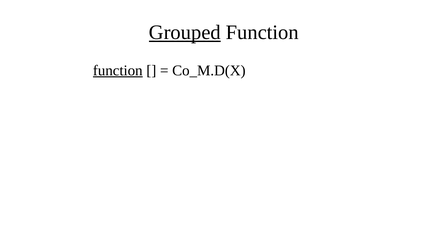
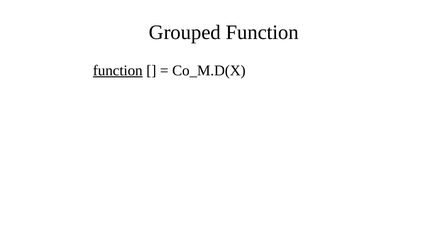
Grouped underline: present -> none (185, 33)
